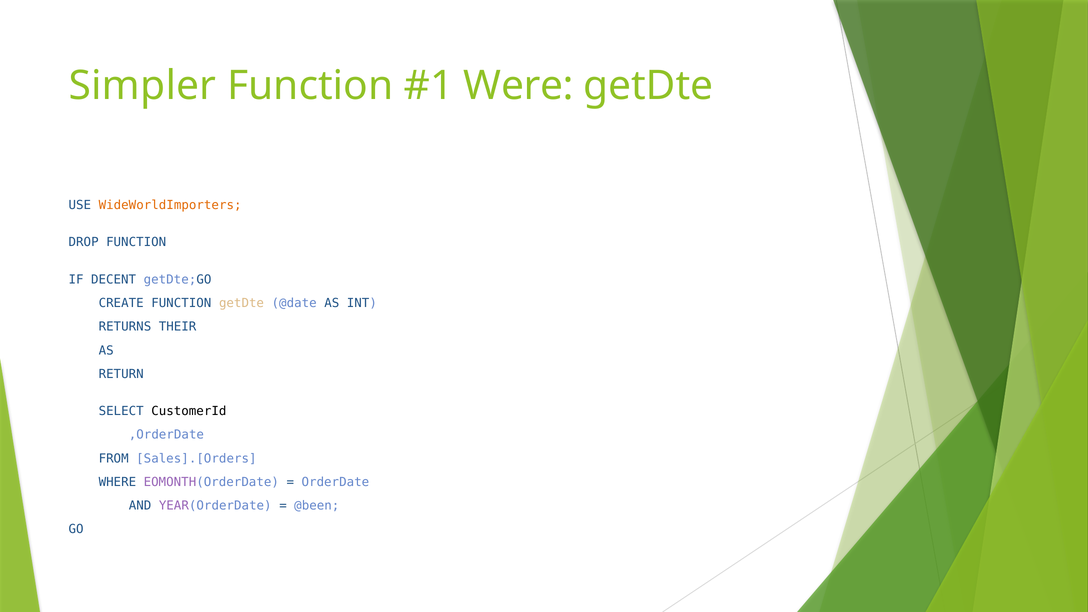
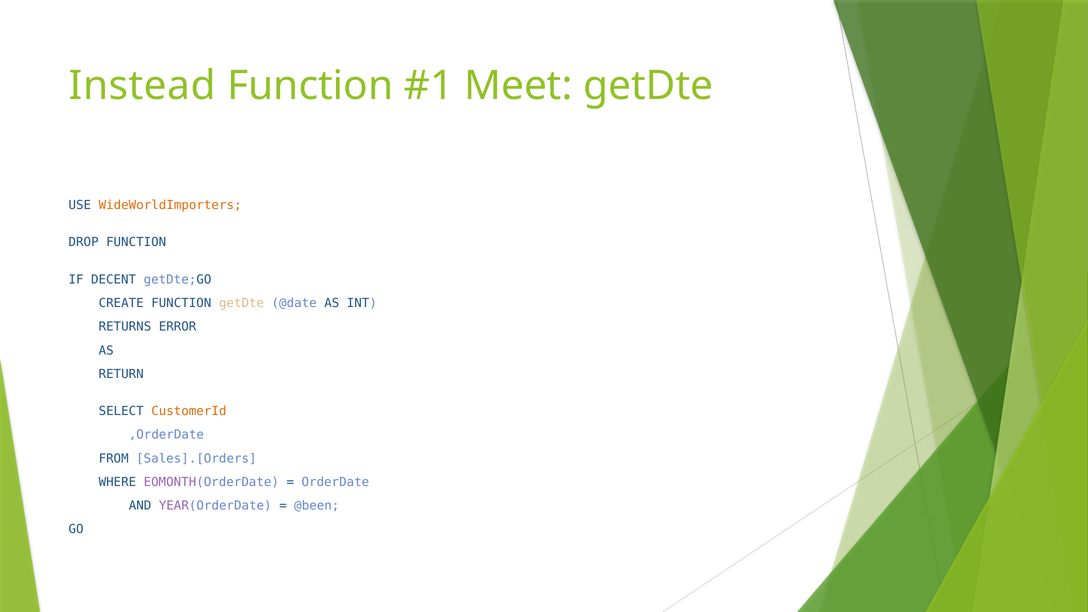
Simpler: Simpler -> Instead (142, 86)
Were: Were -> Meet (518, 86)
THEIR: THEIR -> ERROR (178, 327)
CustomerId colour: black -> orange (189, 411)
